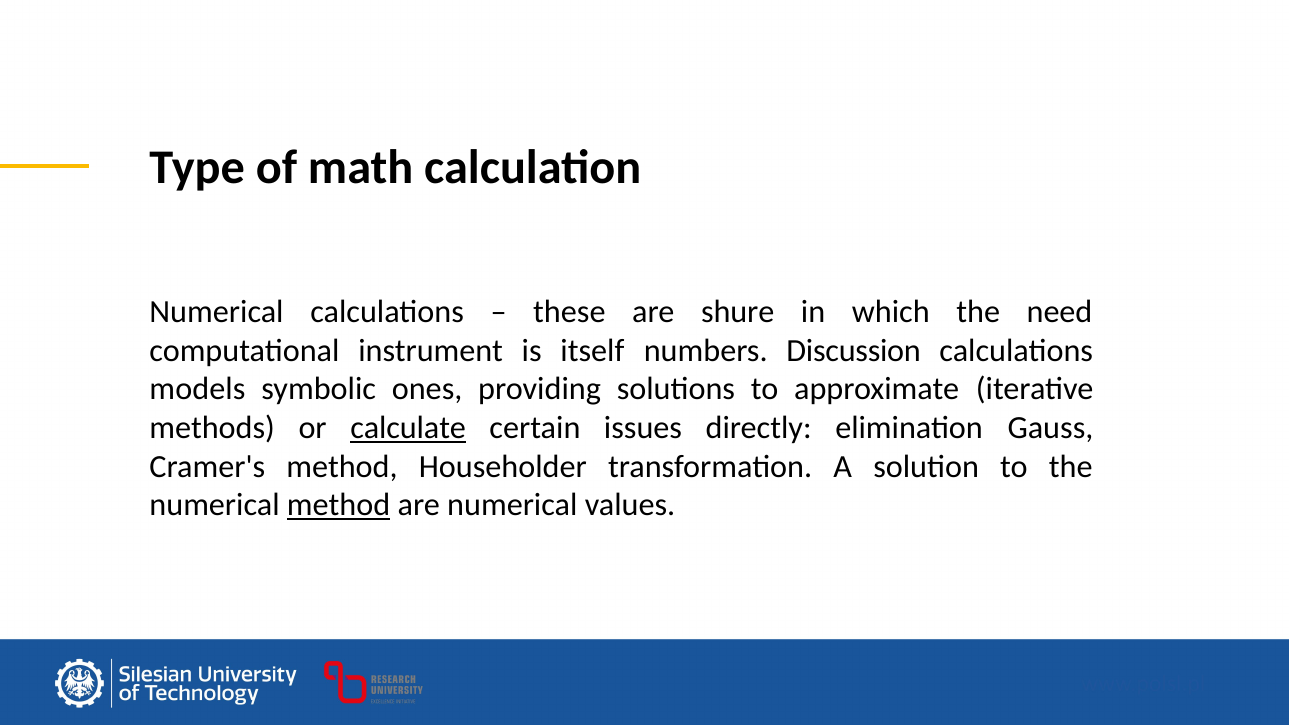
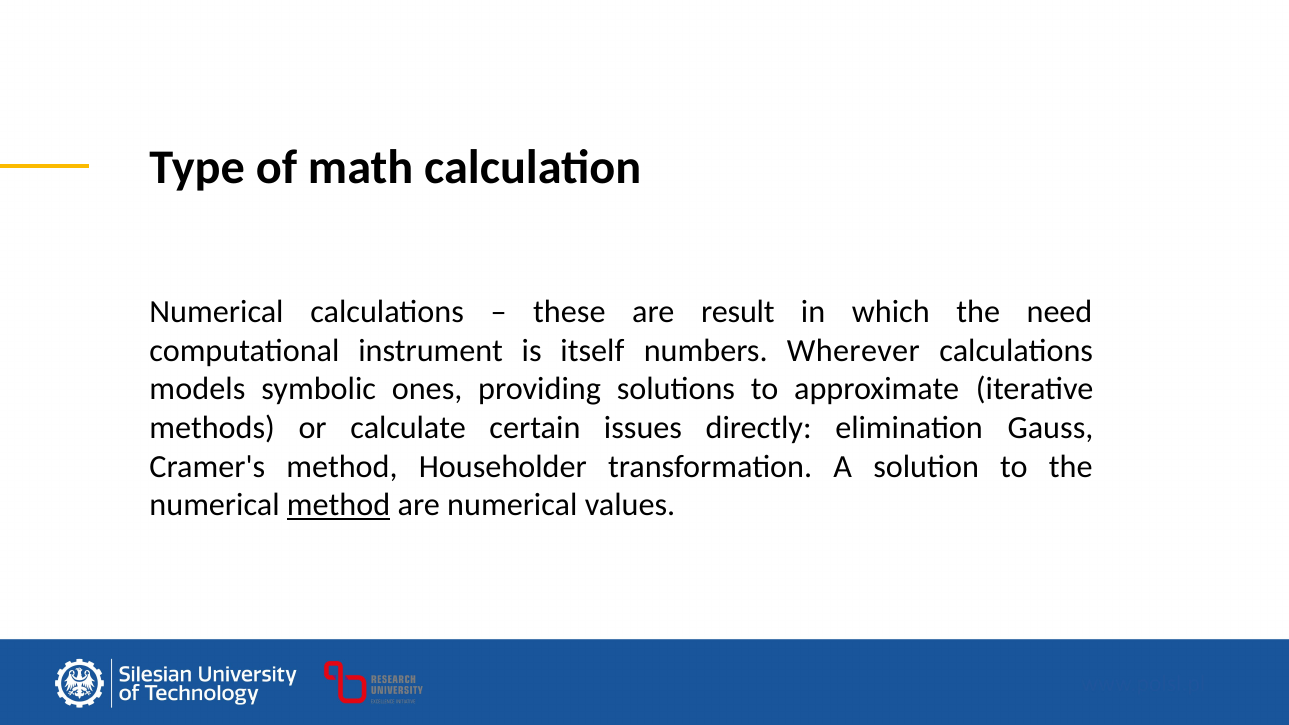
shure: shure -> result (738, 312)
Discussion: Discussion -> Wherever (853, 351)
calculate underline: present -> none (408, 428)
